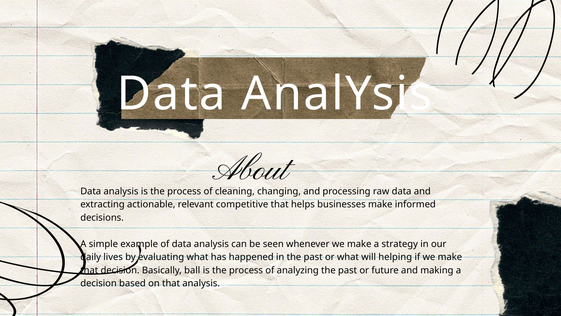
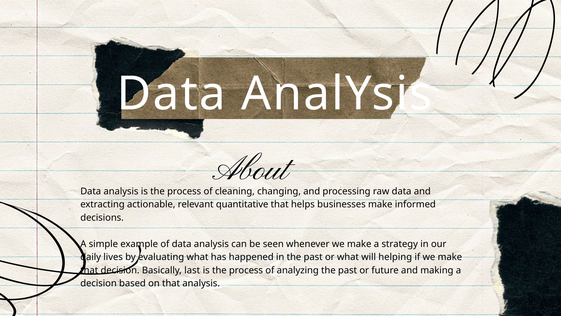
competitive: competitive -> quantitative (242, 204)
ball: ball -> last (192, 270)
